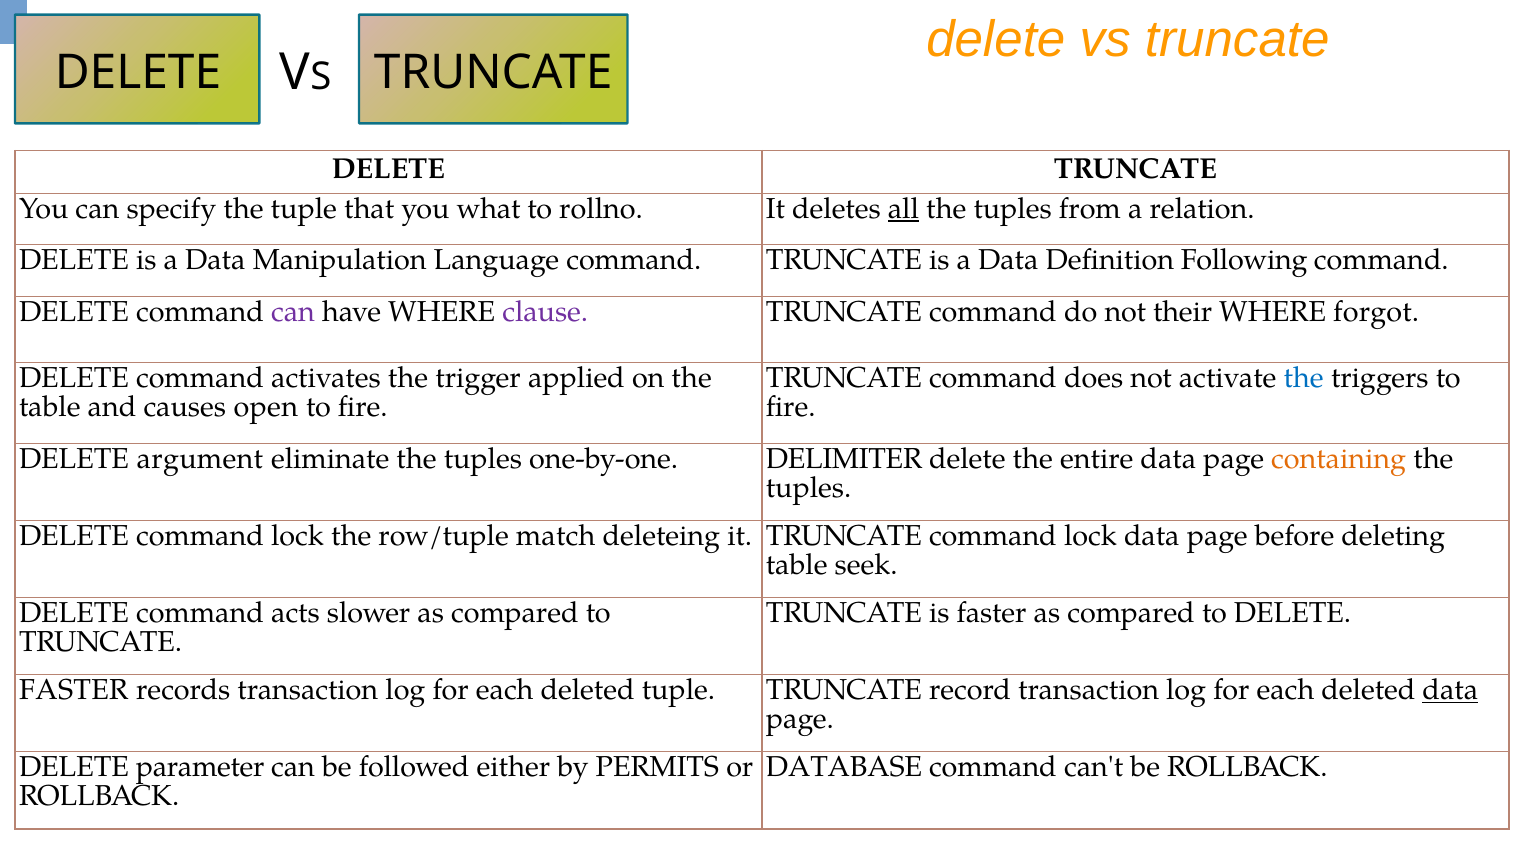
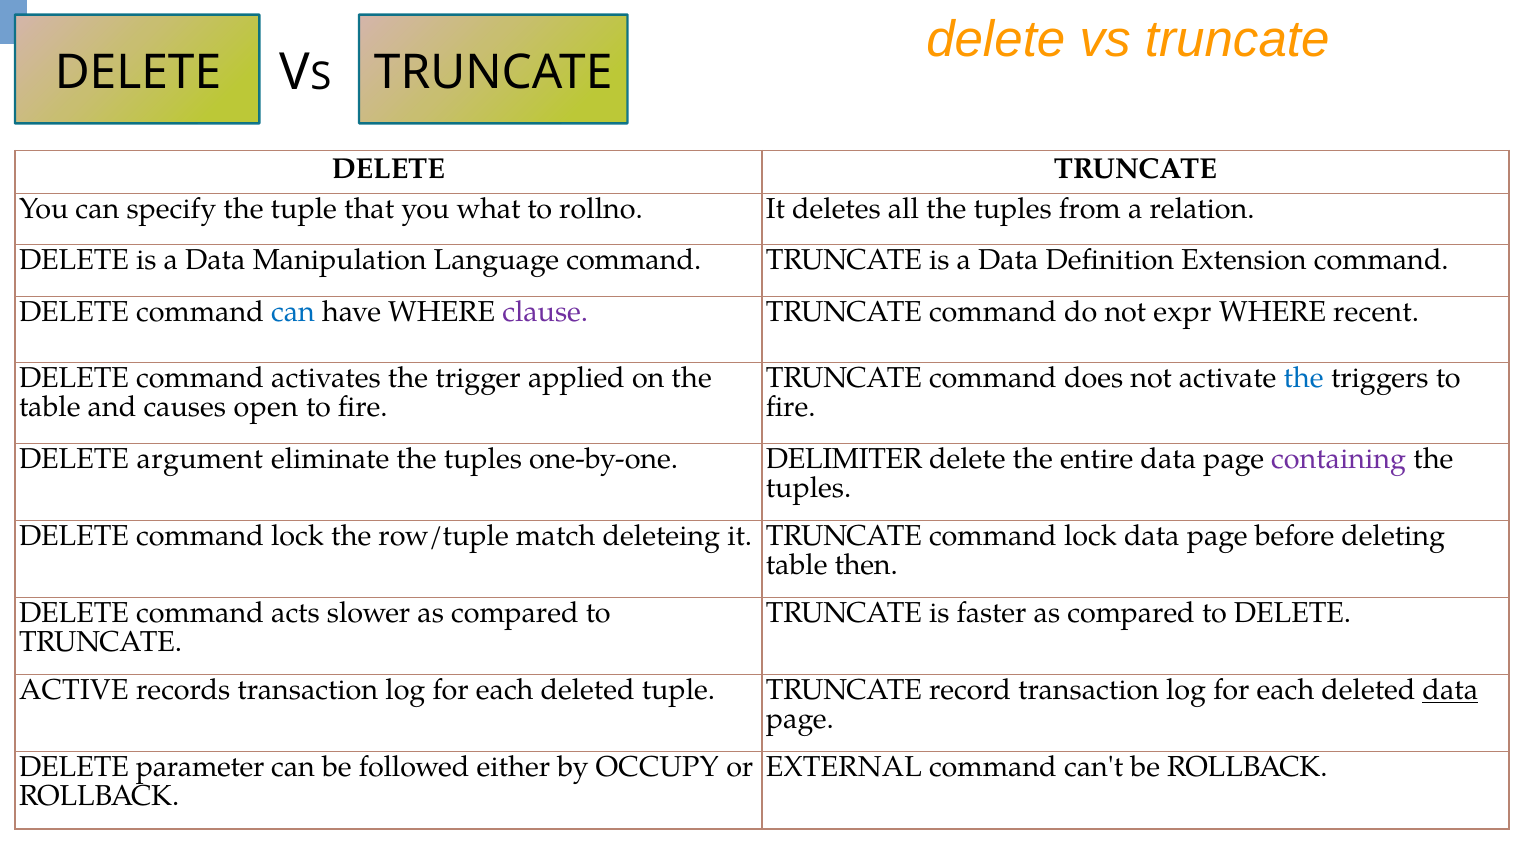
all underline: present -> none (903, 208)
Following: Following -> Extension (1244, 260)
can colour: purple -> blue (293, 312)
their: their -> expr (1182, 312)
forgot: forgot -> recent (1376, 312)
containing colour: orange -> purple (1339, 458)
seek: seek -> then (866, 564)
FASTER: FASTER -> ACTIVE (74, 690)
PERMITS: PERMITS -> OCCUPY (657, 767)
DATABASE: DATABASE -> EXTERNAL (844, 767)
